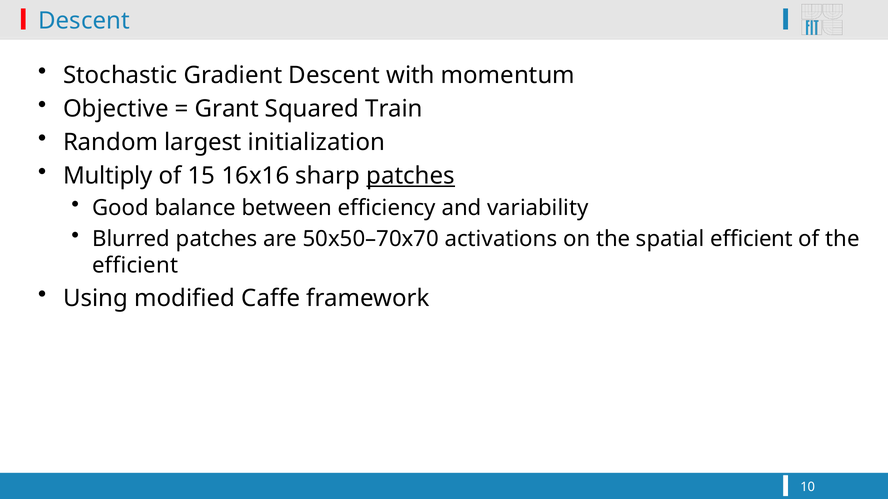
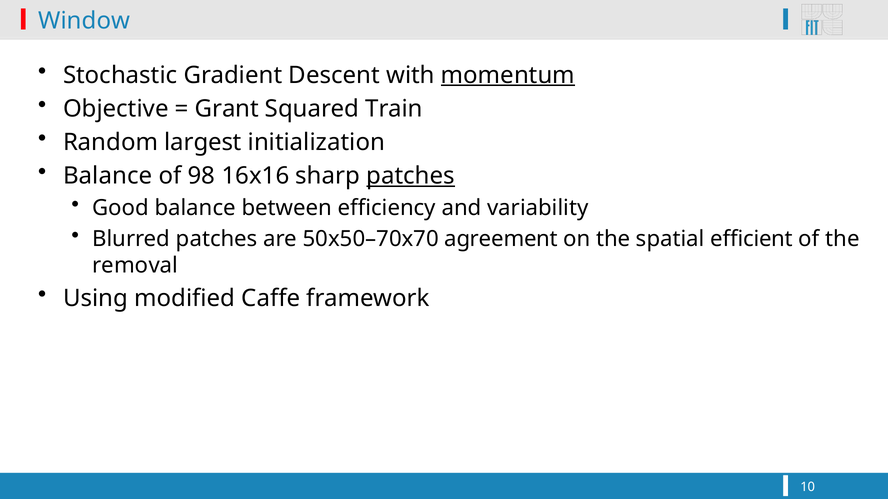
Descent: Descent -> Window (84, 21)
momentum underline: none -> present (508, 75)
Multiply: Multiply -> Balance (108, 176)
15: 15 -> 98 (201, 176)
activations: activations -> agreement (501, 239)
efficient: efficient -> removal (135, 266)
